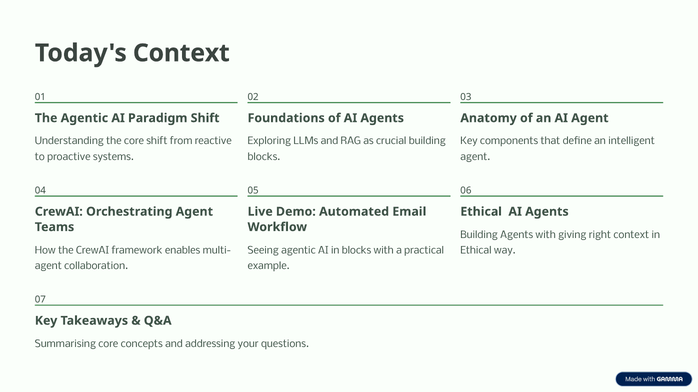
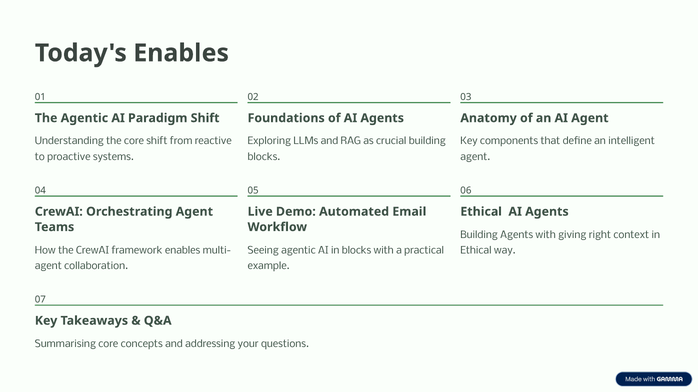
Today's Context: Context -> Enables (181, 53)
